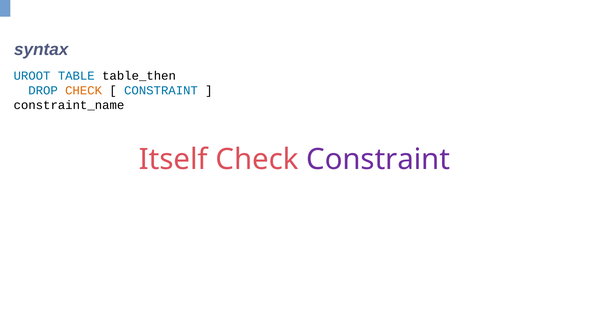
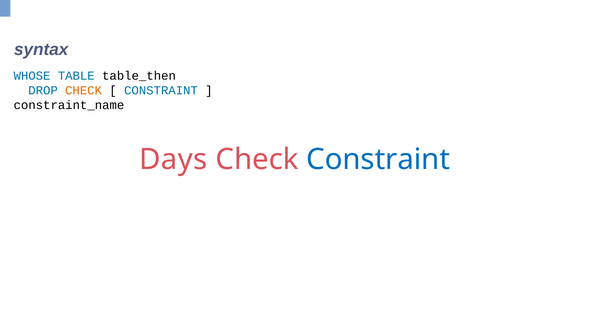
UROOT: UROOT -> WHOSE (32, 76)
Itself: Itself -> Days (173, 160)
Constraint colour: purple -> blue (378, 160)
